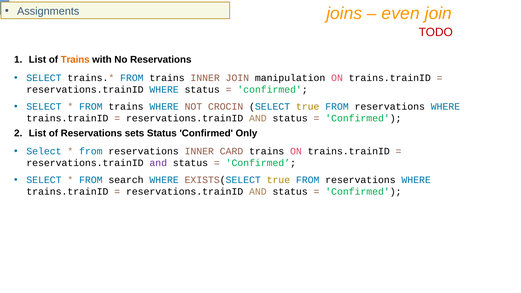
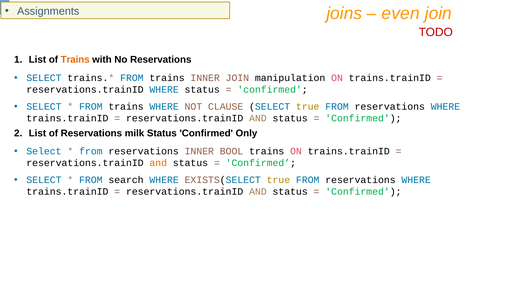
CROCIN: CROCIN -> CLAUSE (226, 107)
sets: sets -> milk (135, 133)
CARD: CARD -> BOOL (232, 151)
and colour: purple -> orange (158, 163)
